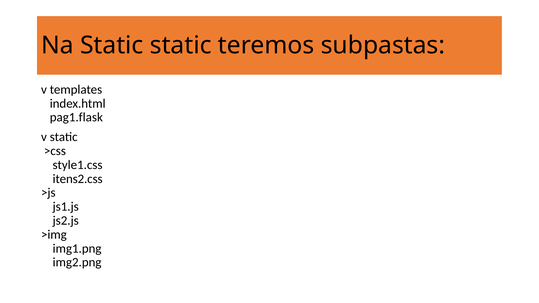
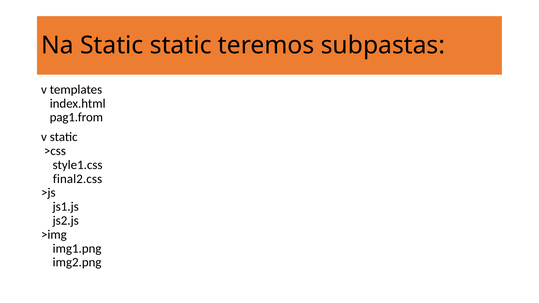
pag1.flask: pag1.flask -> pag1.from (76, 117)
itens2.css: itens2.css -> final2.css (77, 179)
